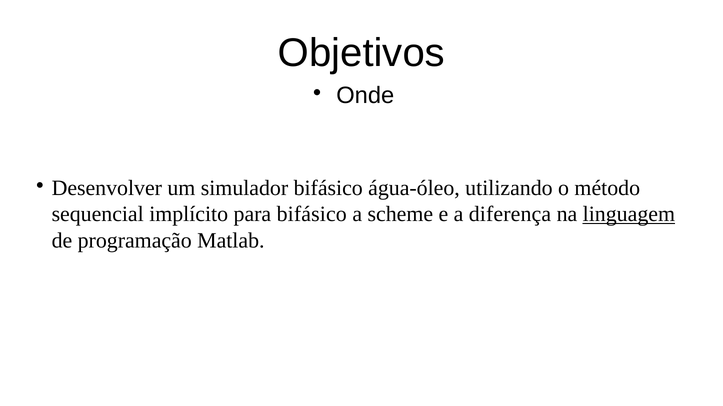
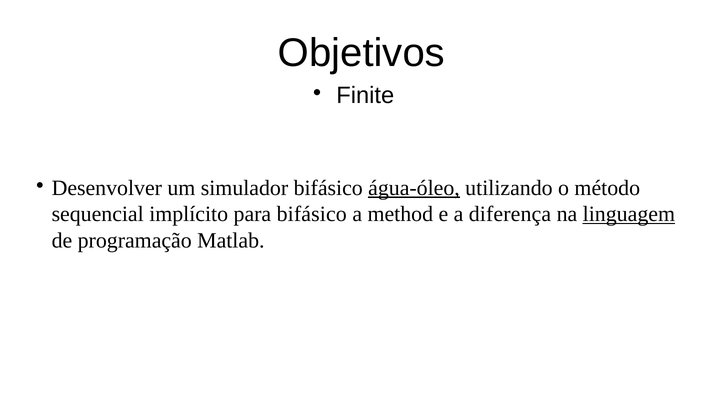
Onde: Onde -> Finite (365, 96)
água-óleo underline: none -> present (414, 188)
scheme: scheme -> method (400, 215)
